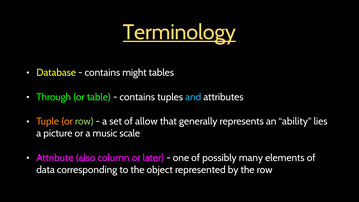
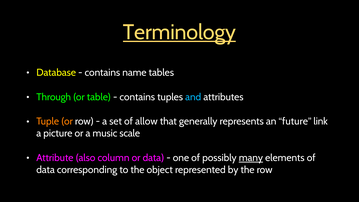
might: might -> name (134, 73)
row colour: light green -> white (84, 121)
ability: ability -> future (295, 121)
lies: lies -> link (321, 121)
or later: later -> data (153, 158)
many underline: none -> present (251, 158)
